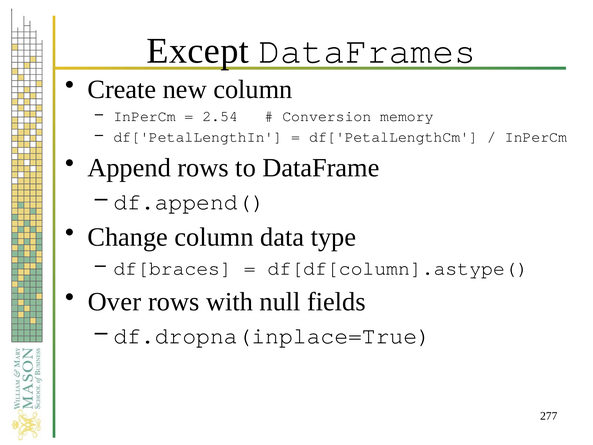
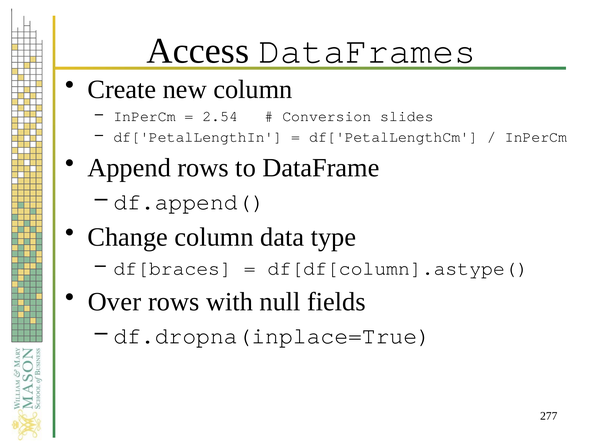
Except: Except -> Access (198, 51)
memory: memory -> slides (407, 116)
